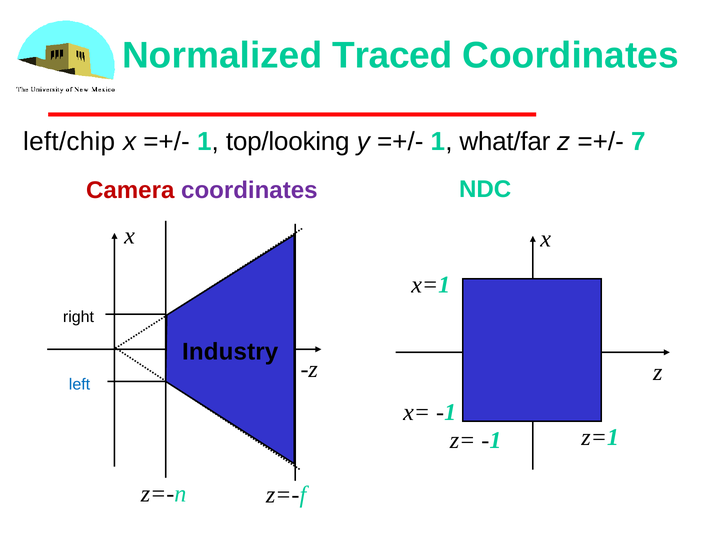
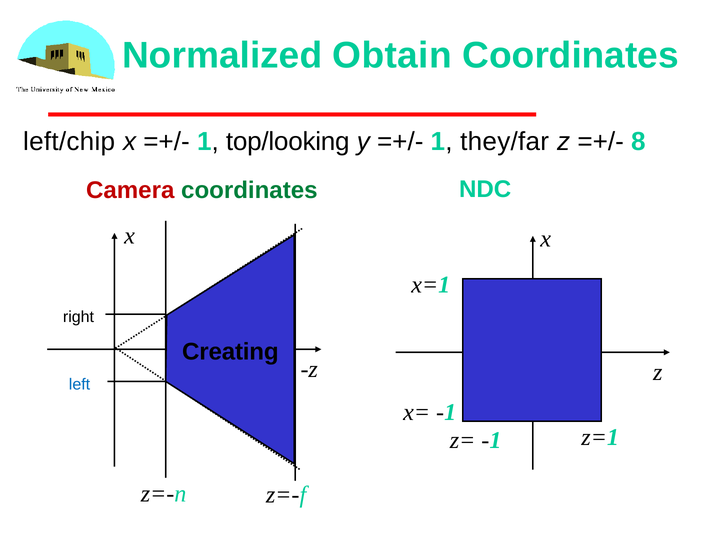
Traced: Traced -> Obtain (392, 55)
what/far: what/far -> they/far (505, 142)
7: 7 -> 8 (638, 142)
coordinates colour: purple -> green (249, 191)
Industry: Industry -> Creating (230, 352)
